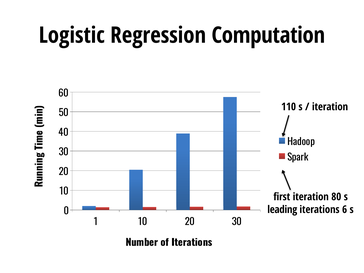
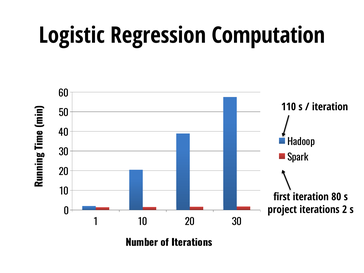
leading: leading -> project (282, 210)
6: 6 -> 2 (345, 210)
